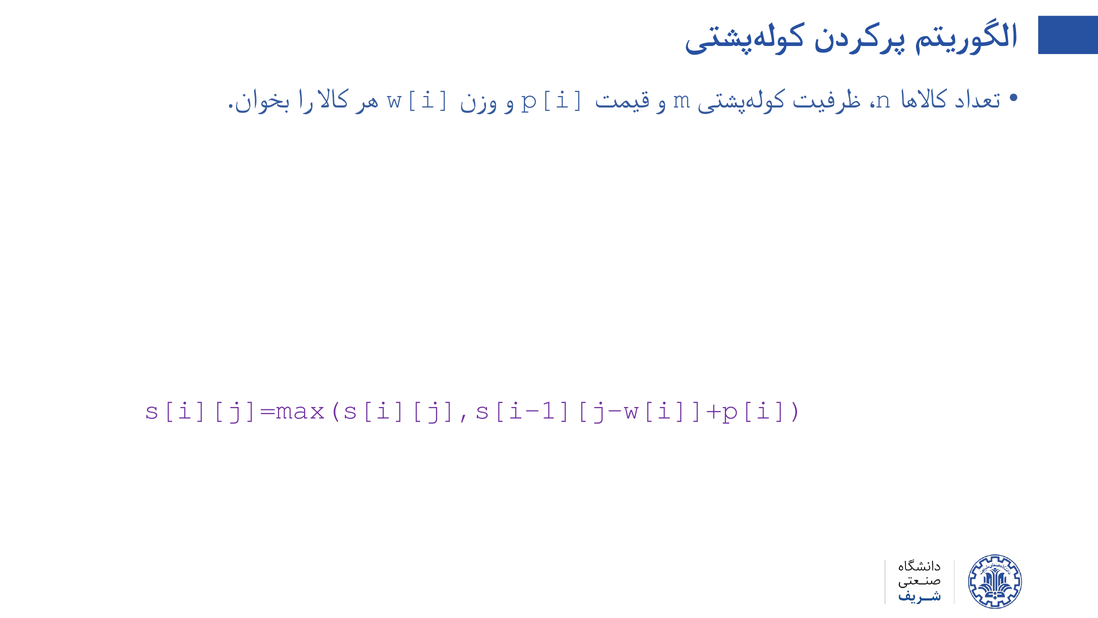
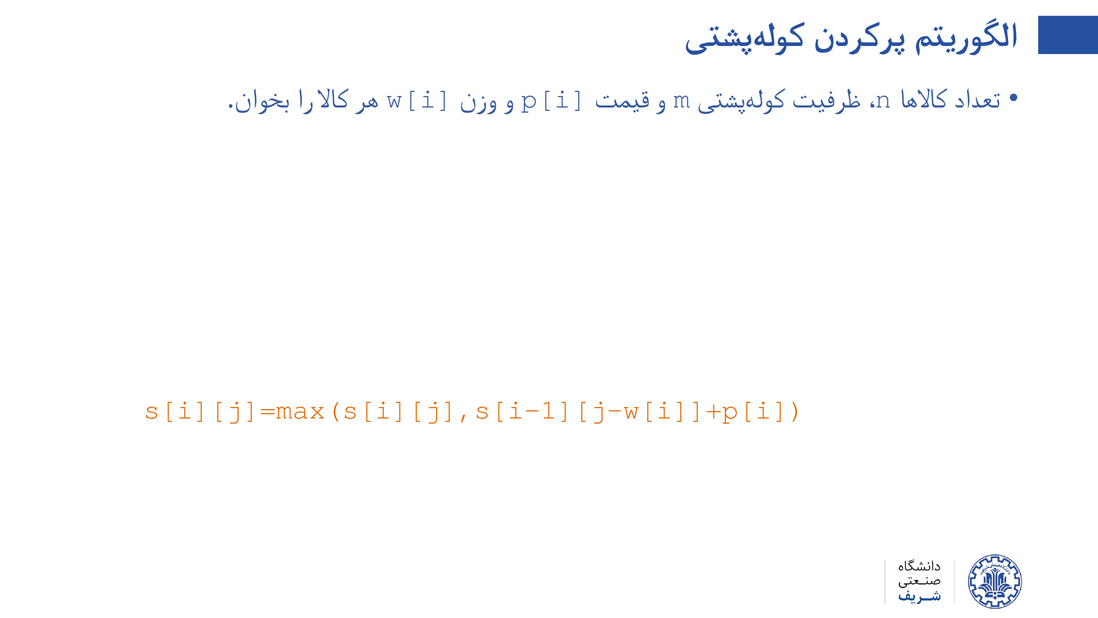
s[i][j]=max(s[i][j],s[i-1][j-w[i]]+p[i colour: purple -> orange (474, 410)
